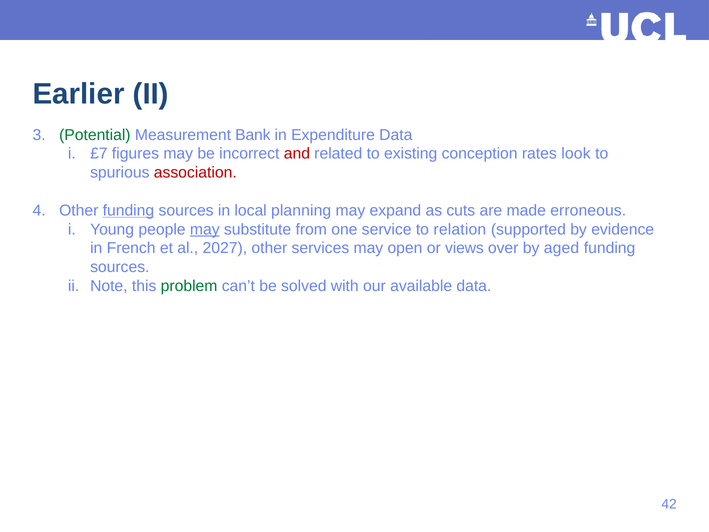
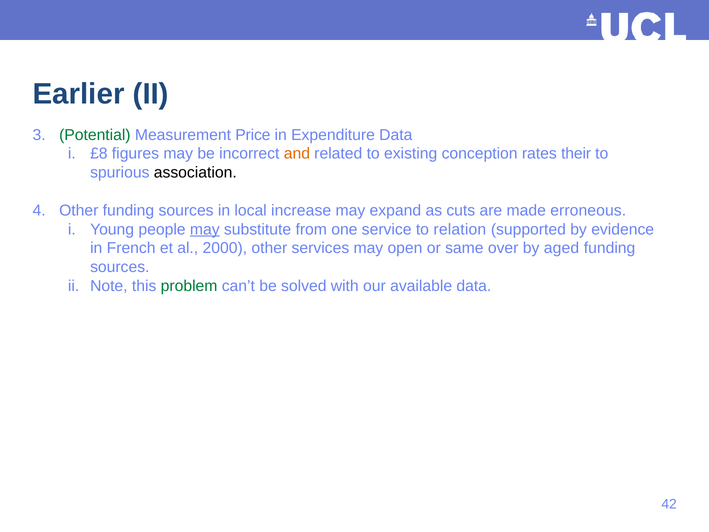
Bank: Bank -> Price (253, 135)
£7: £7 -> £8 (99, 154)
and colour: red -> orange (297, 154)
look: look -> their (576, 154)
association colour: red -> black (195, 173)
funding underline: present -> none (128, 210)
planning: planning -> increase (301, 210)
2027: 2027 -> 2000 (225, 248)
views: views -> same (464, 248)
